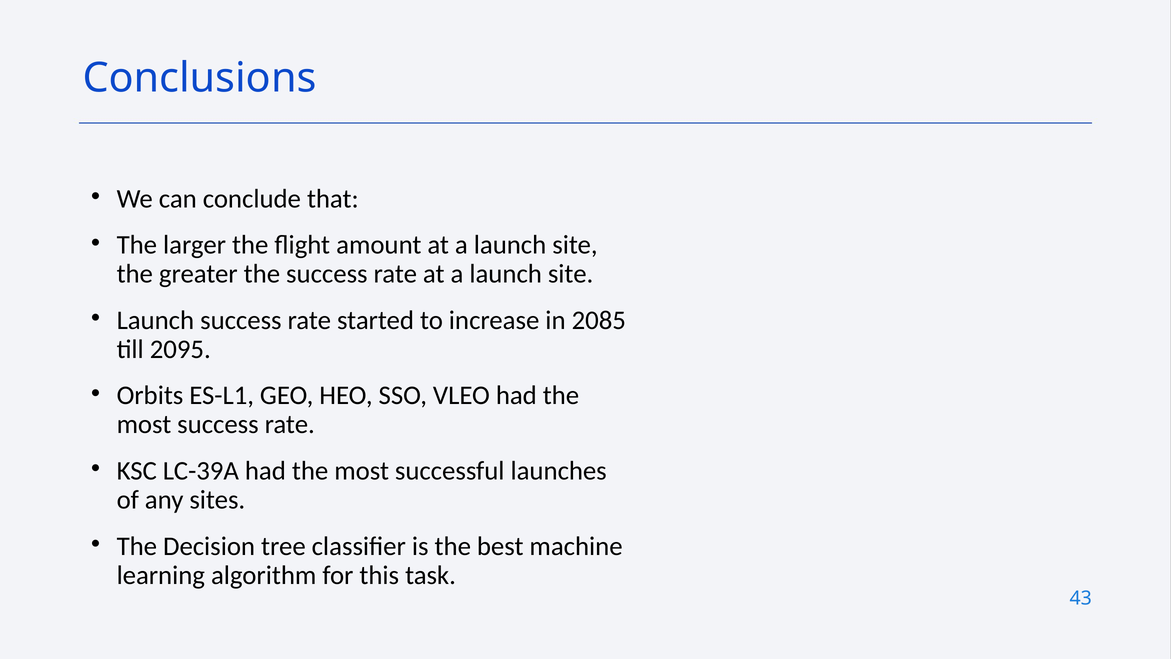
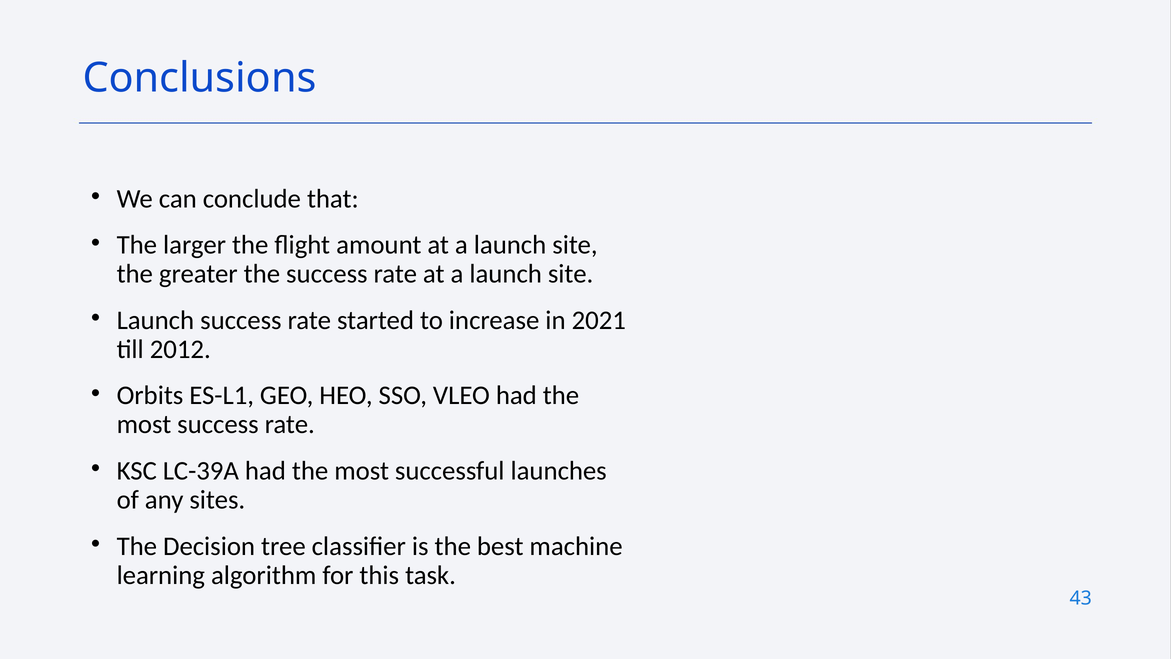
2085: 2085 -> 2021 (599, 320)
2095: 2095 -> 2012 (180, 349)
